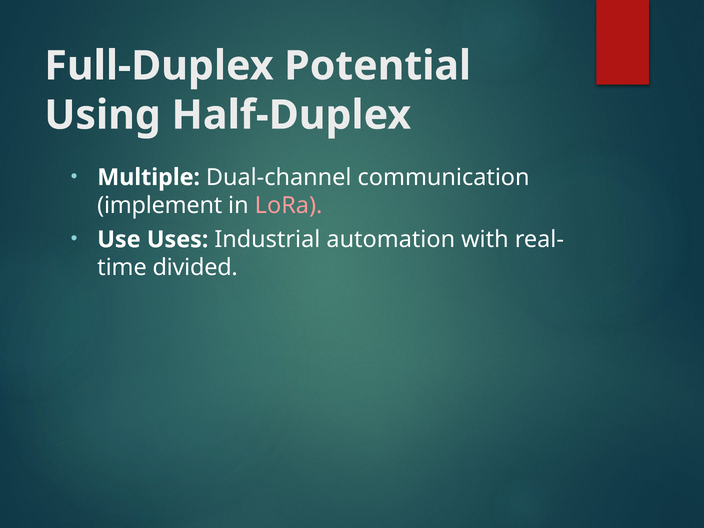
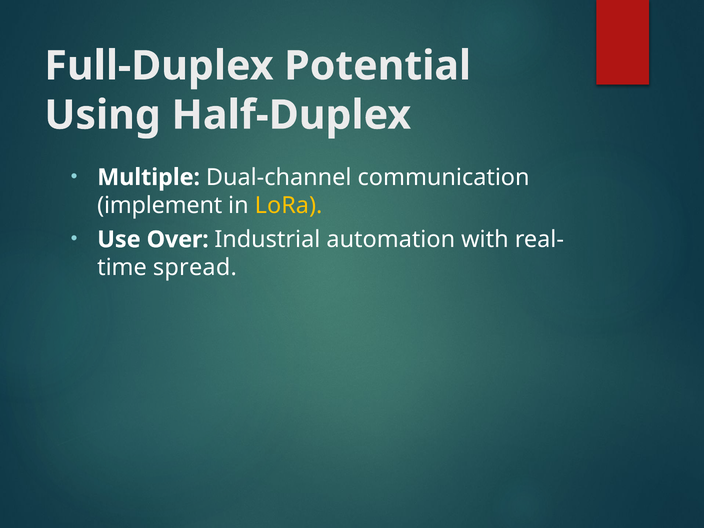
LoRa colour: pink -> yellow (289, 205)
Uses: Uses -> Over (178, 240)
divided: divided -> spread (195, 268)
